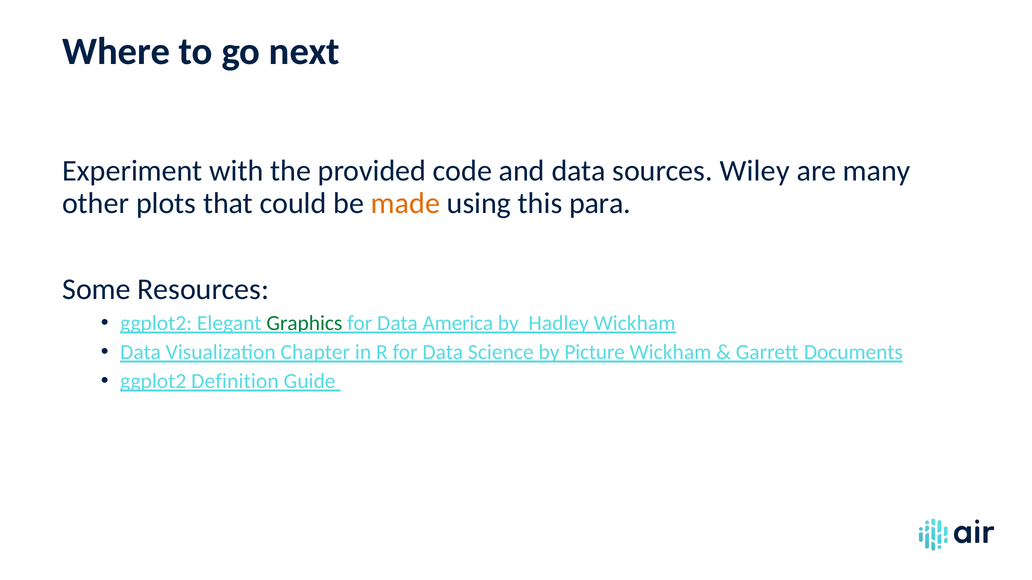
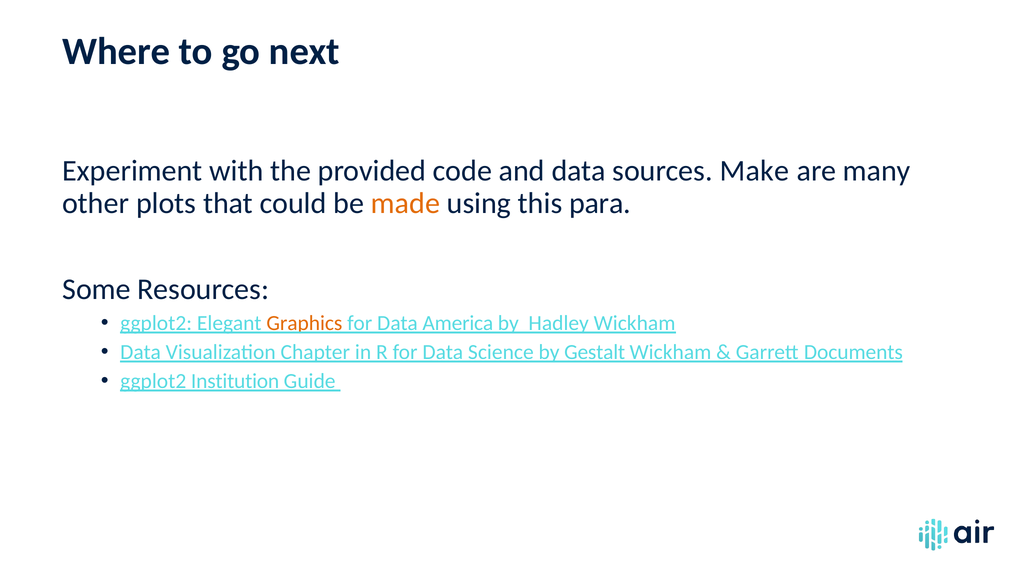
Wiley: Wiley -> Make (755, 171)
Graphics colour: green -> orange (304, 323)
Picture: Picture -> Gestalt (595, 352)
Definition: Definition -> Institution (235, 381)
